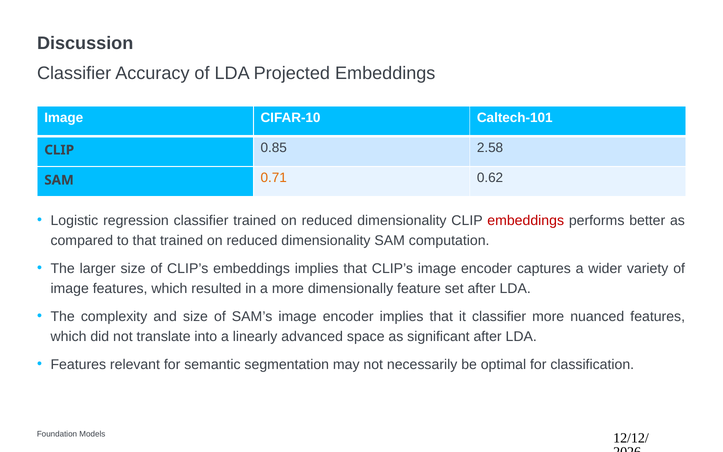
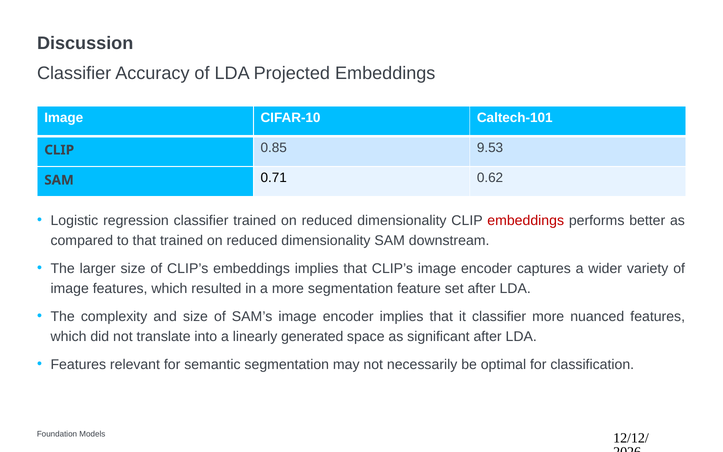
2.58: 2.58 -> 9.53 (490, 148)
0.71 colour: orange -> black (274, 178)
computation: computation -> downstream (449, 241)
more dimensionally: dimensionally -> segmentation (351, 289)
advanced: advanced -> generated (312, 337)
